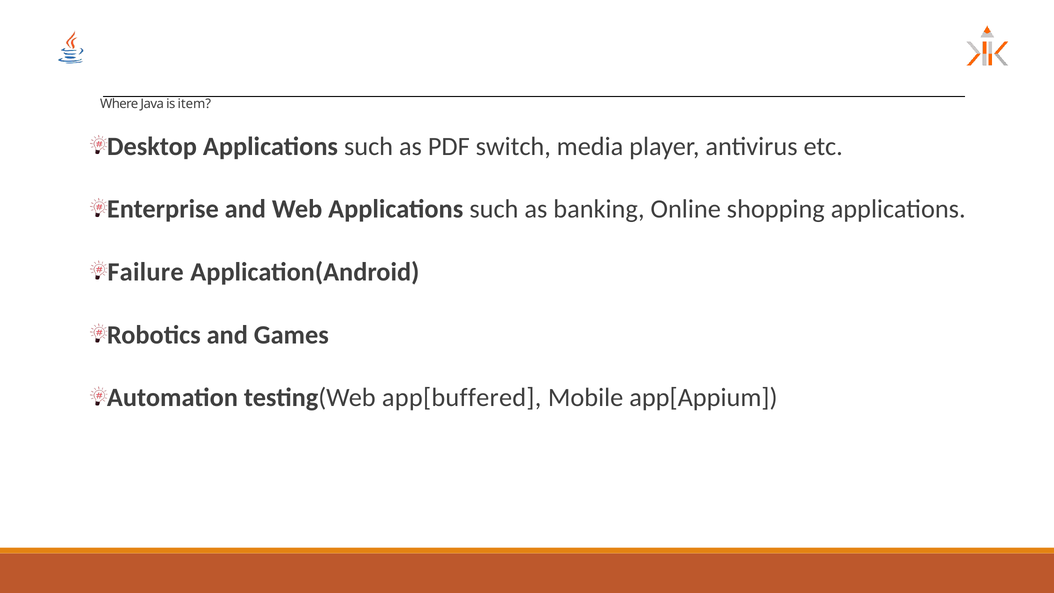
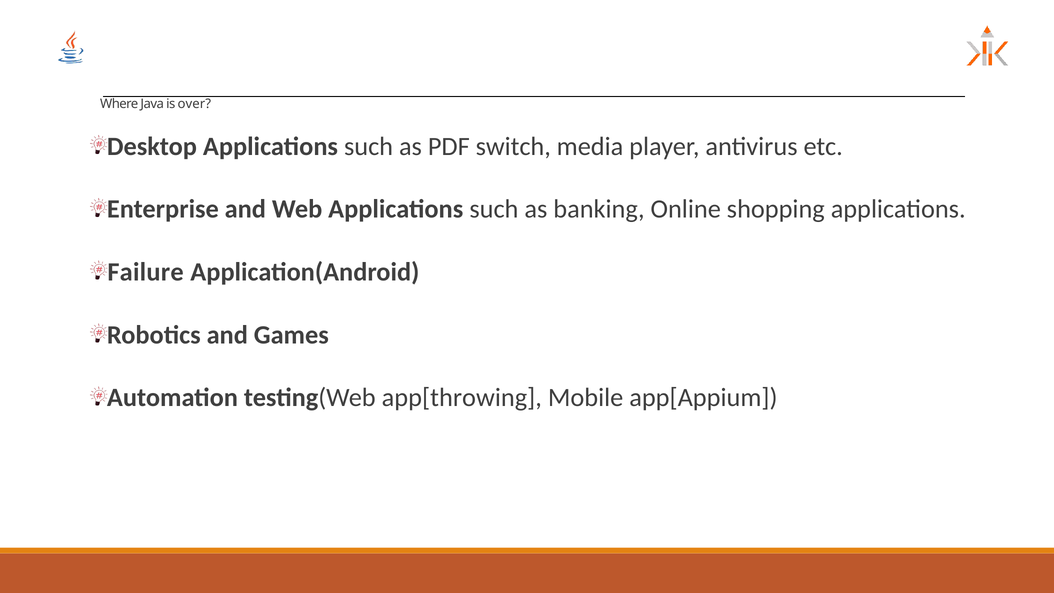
item: item -> over (194, 104)
app[buffered: app[buffered -> app[throwing (462, 398)
